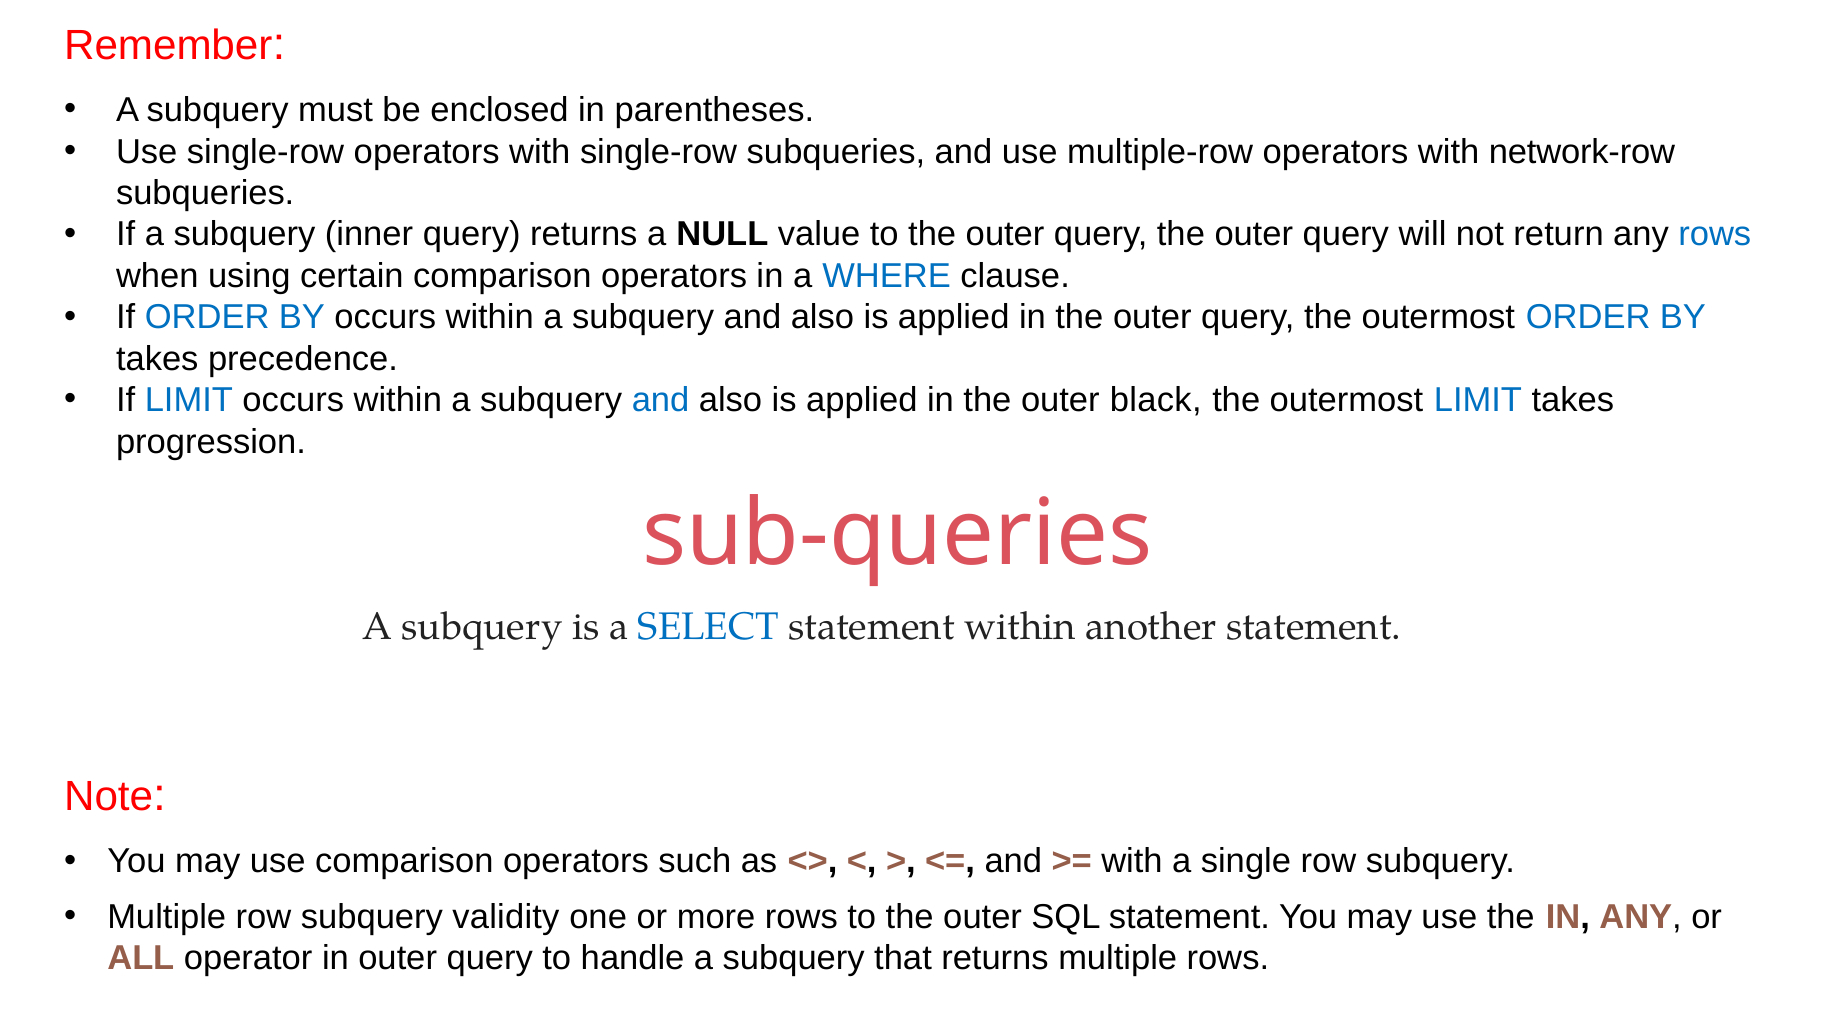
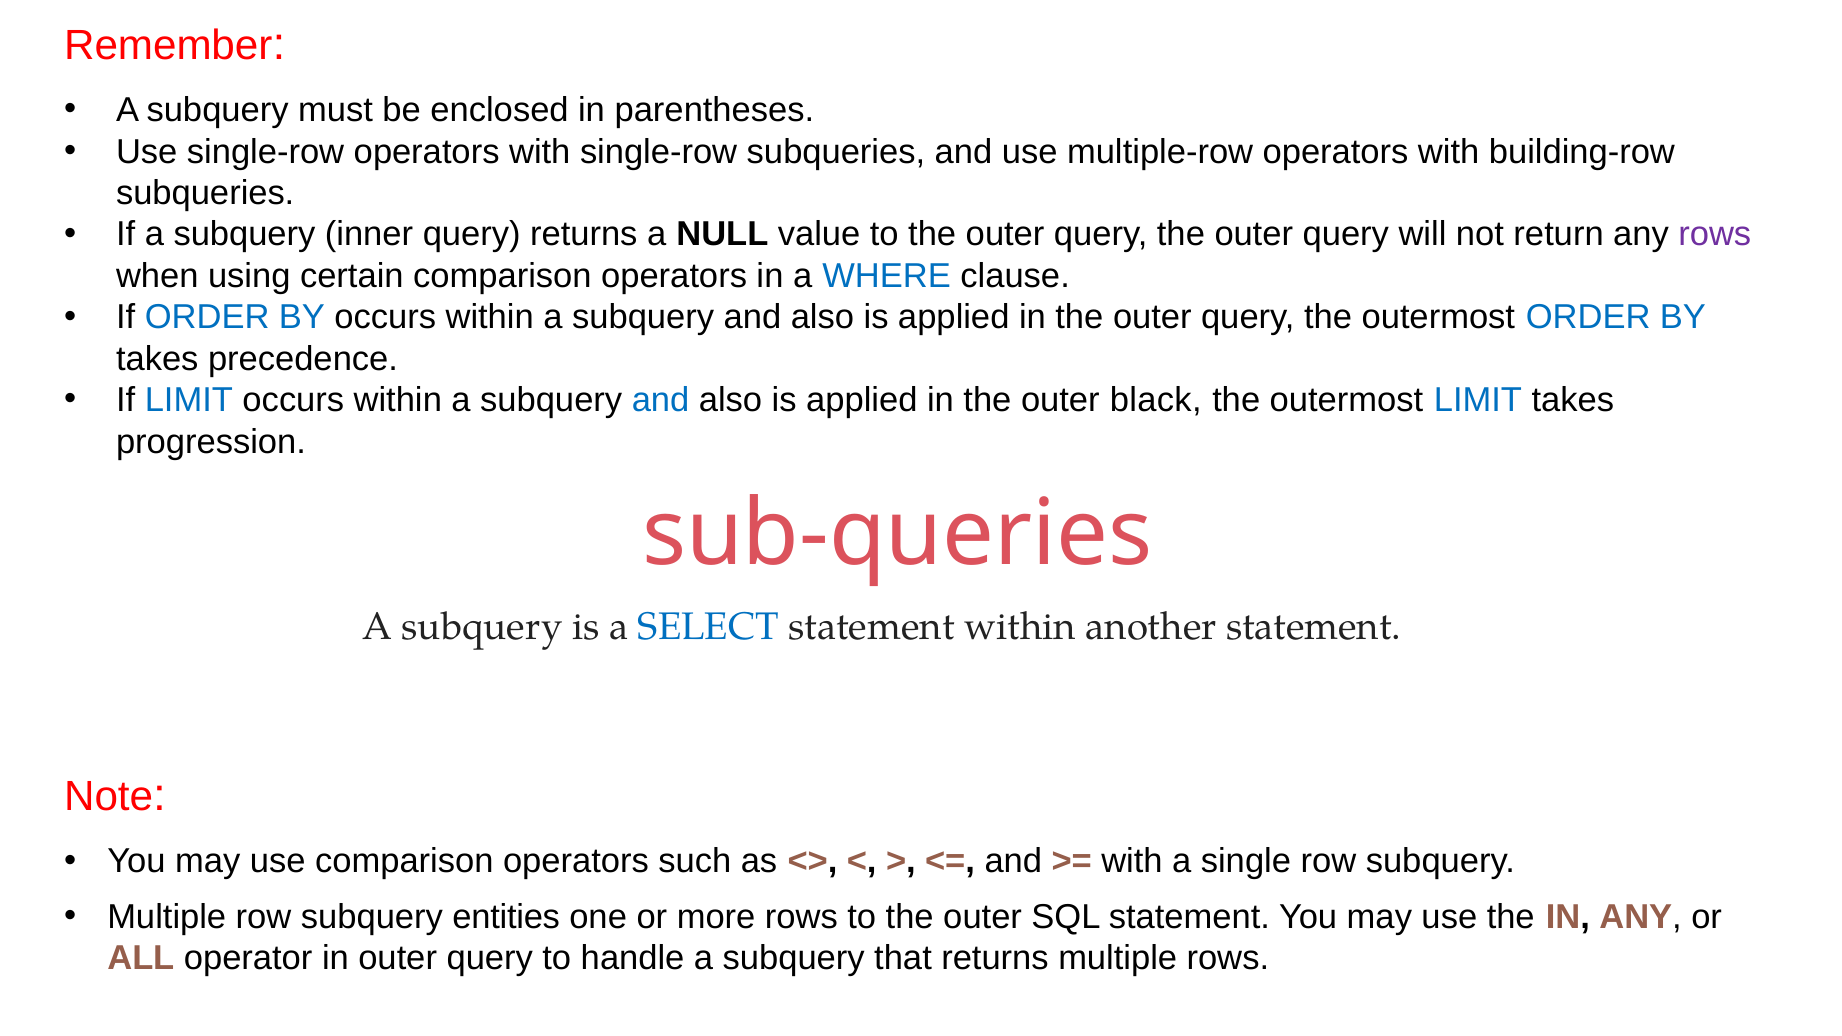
network-row: network-row -> building-row (1582, 152)
rows colour: blue -> purple (1715, 235)
validity: validity -> entities (506, 917)
